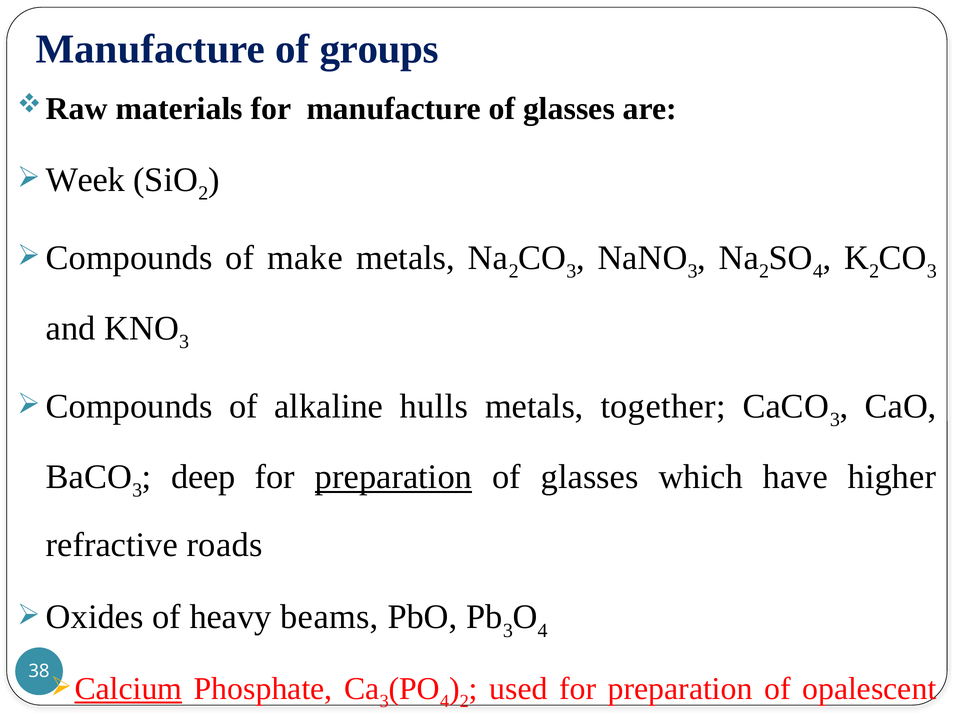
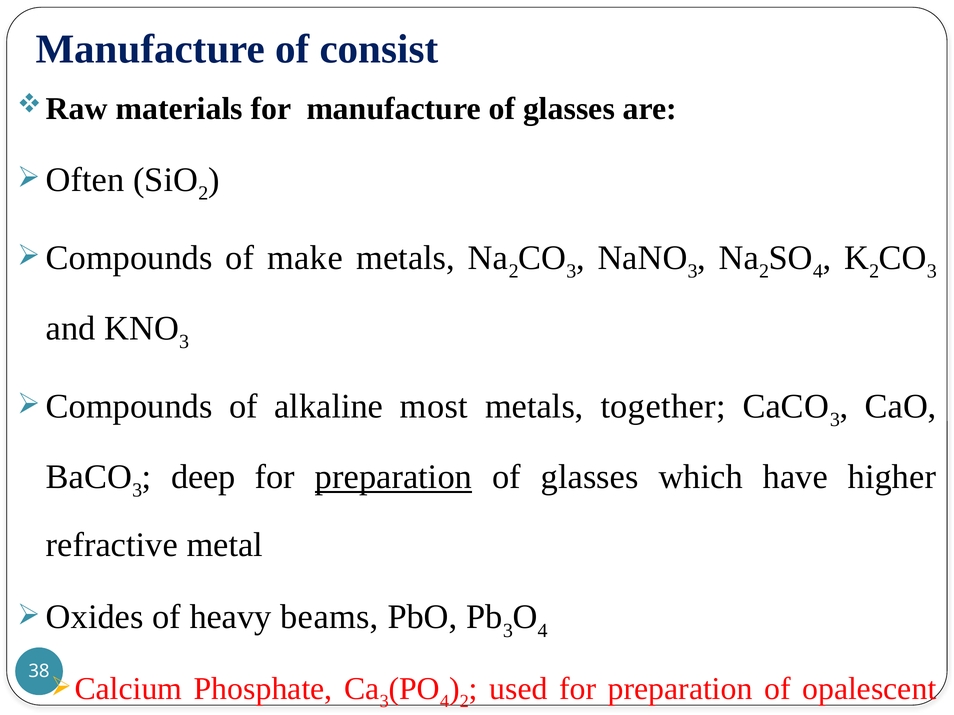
groups: groups -> consist (379, 49)
Week: Week -> Often (85, 180)
hulls: hulls -> most (434, 407)
roads: roads -> metal (225, 545)
Calcium underline: present -> none (128, 689)
